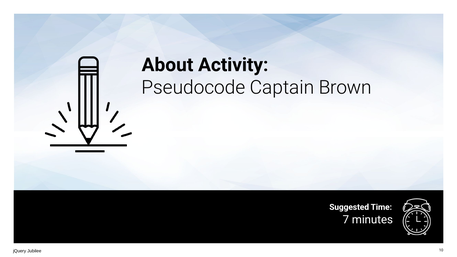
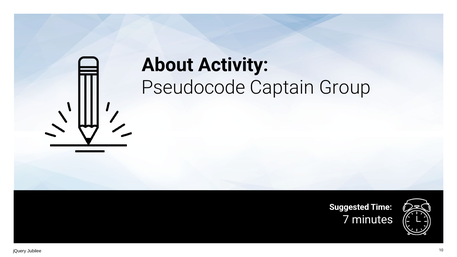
Brown: Brown -> Group (345, 88)
